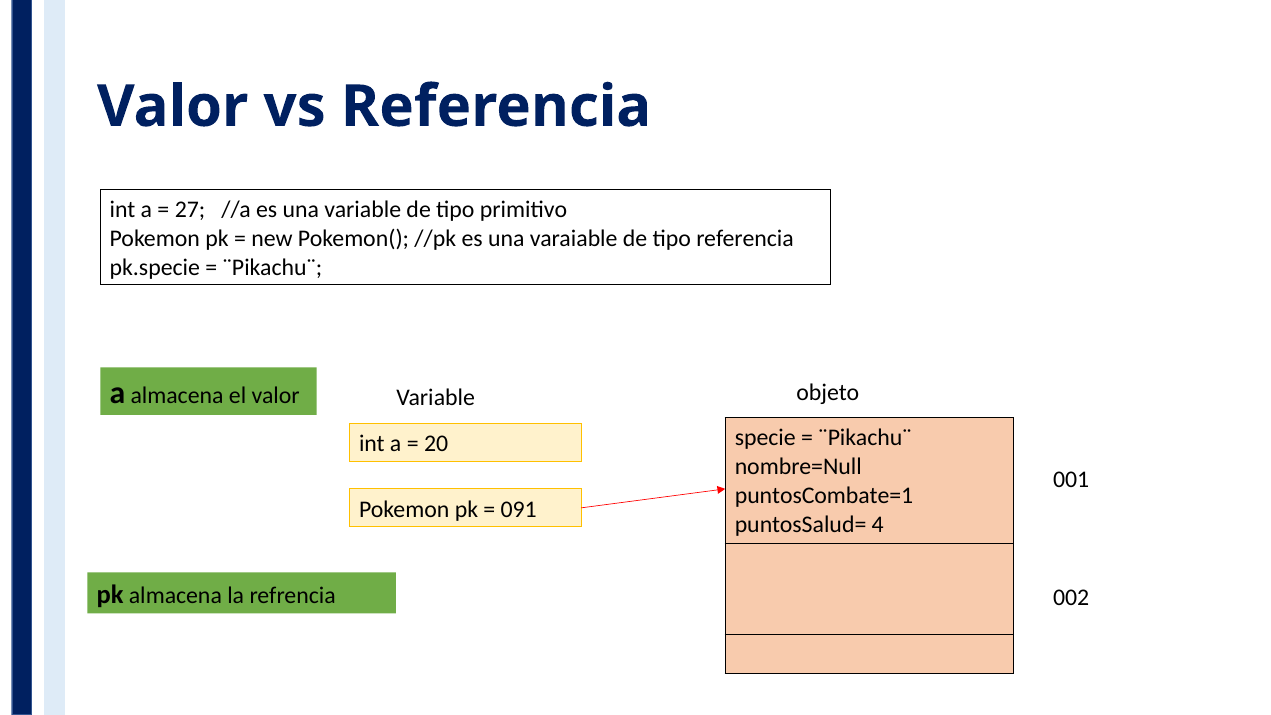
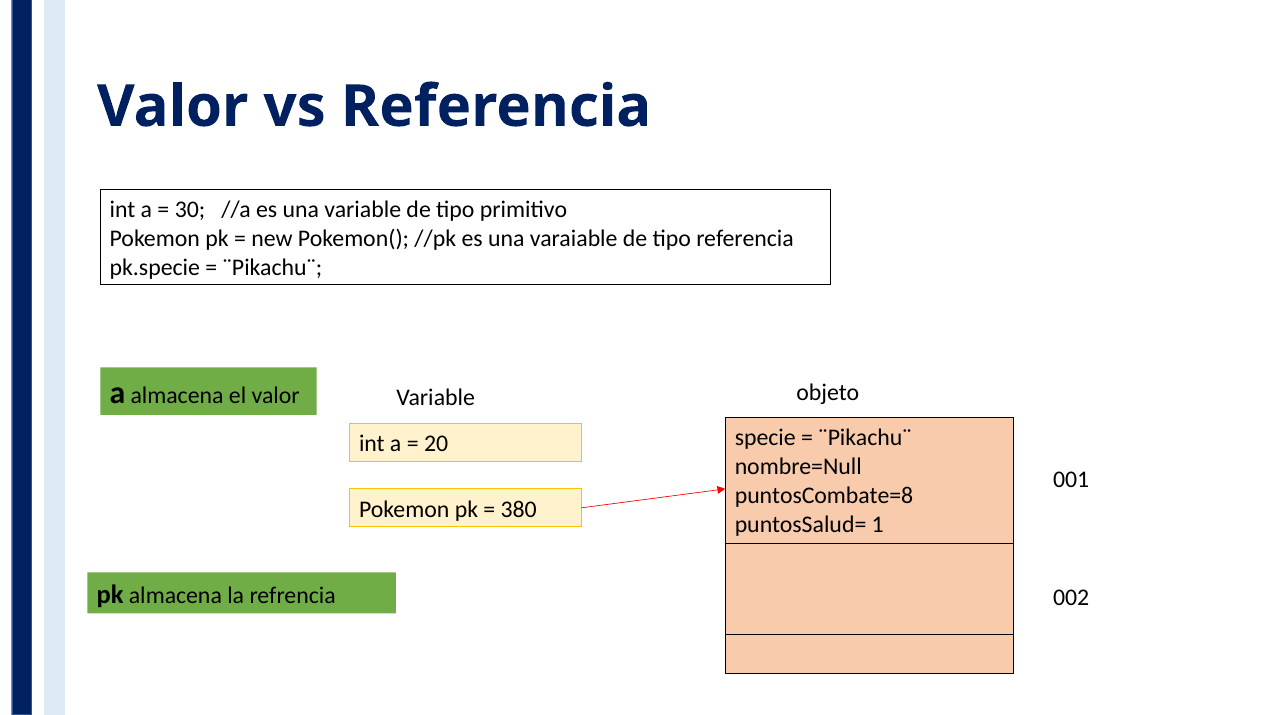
27: 27 -> 30 (190, 210)
puntosCombate=1: puntosCombate=1 -> puntosCombate=8 (824, 496)
091: 091 -> 380 (519, 509)
4: 4 -> 1 (878, 525)
